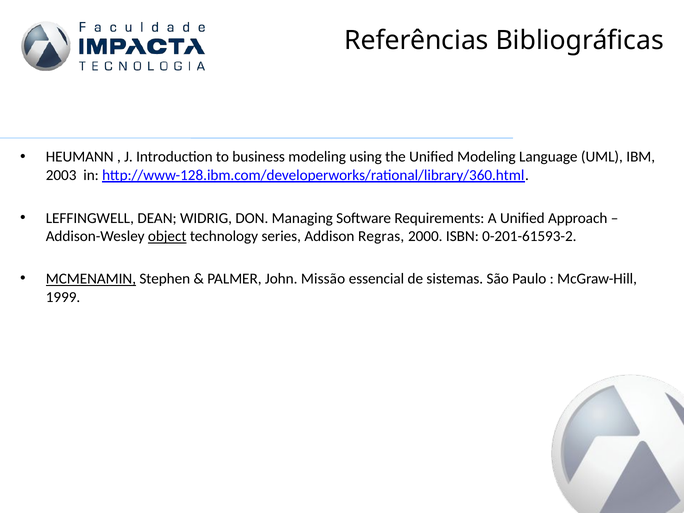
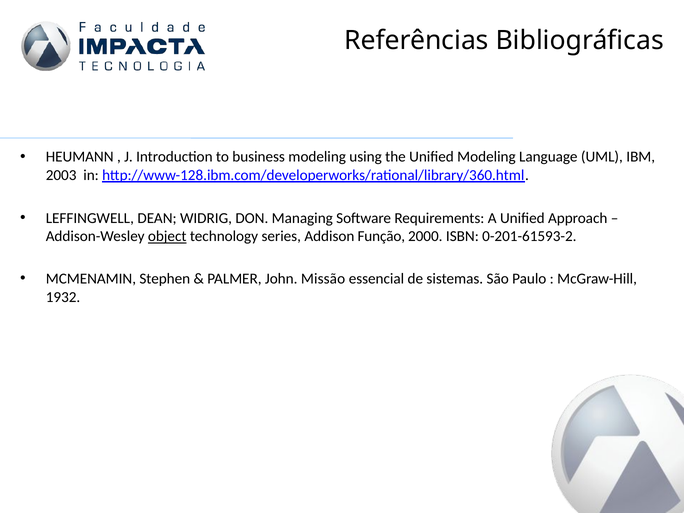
Regras: Regras -> Função (381, 236)
MCMENAMIN underline: present -> none (91, 279)
1999: 1999 -> 1932 (63, 297)
